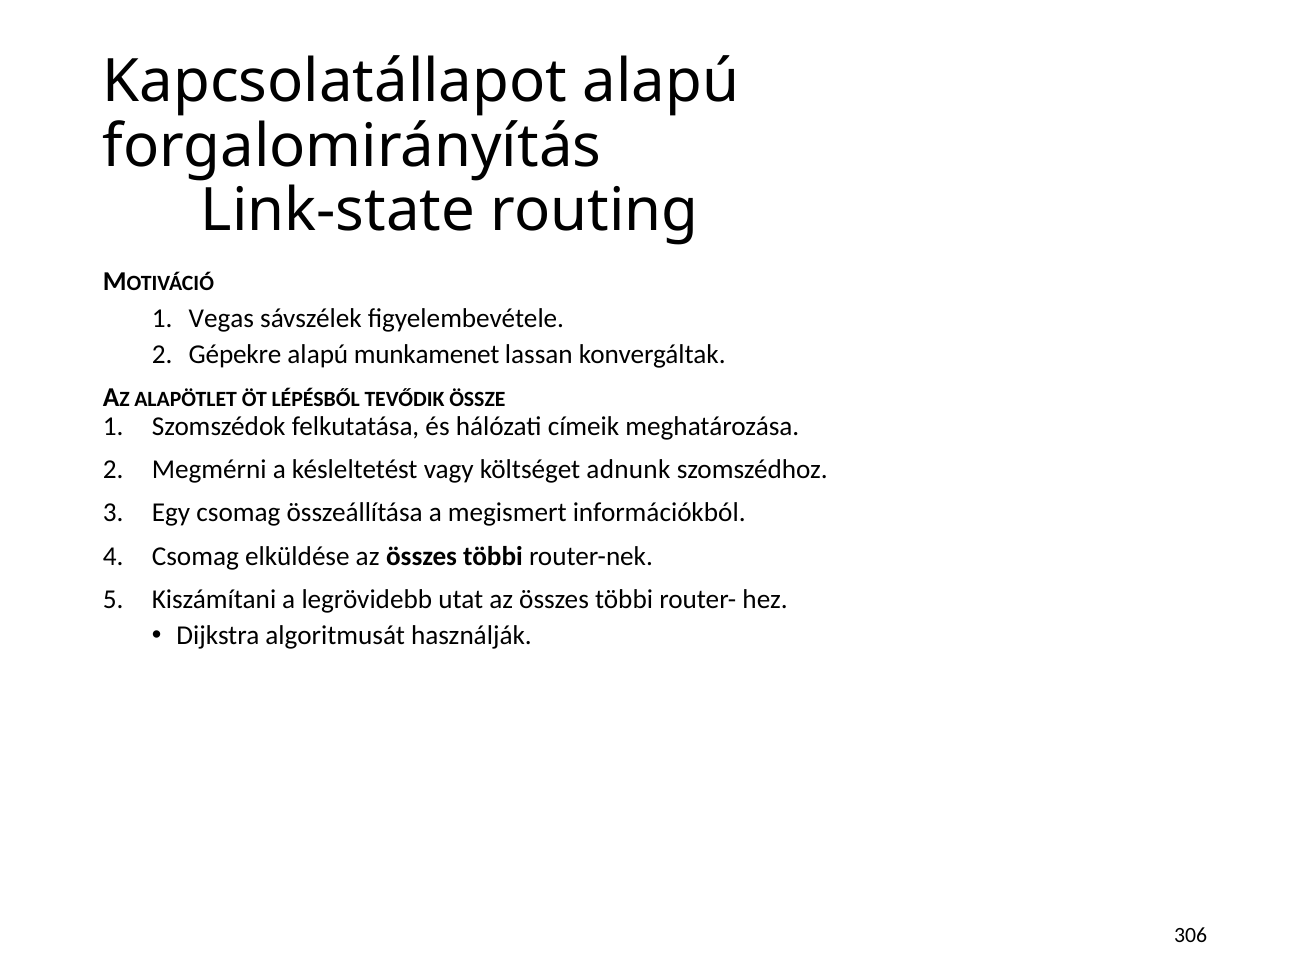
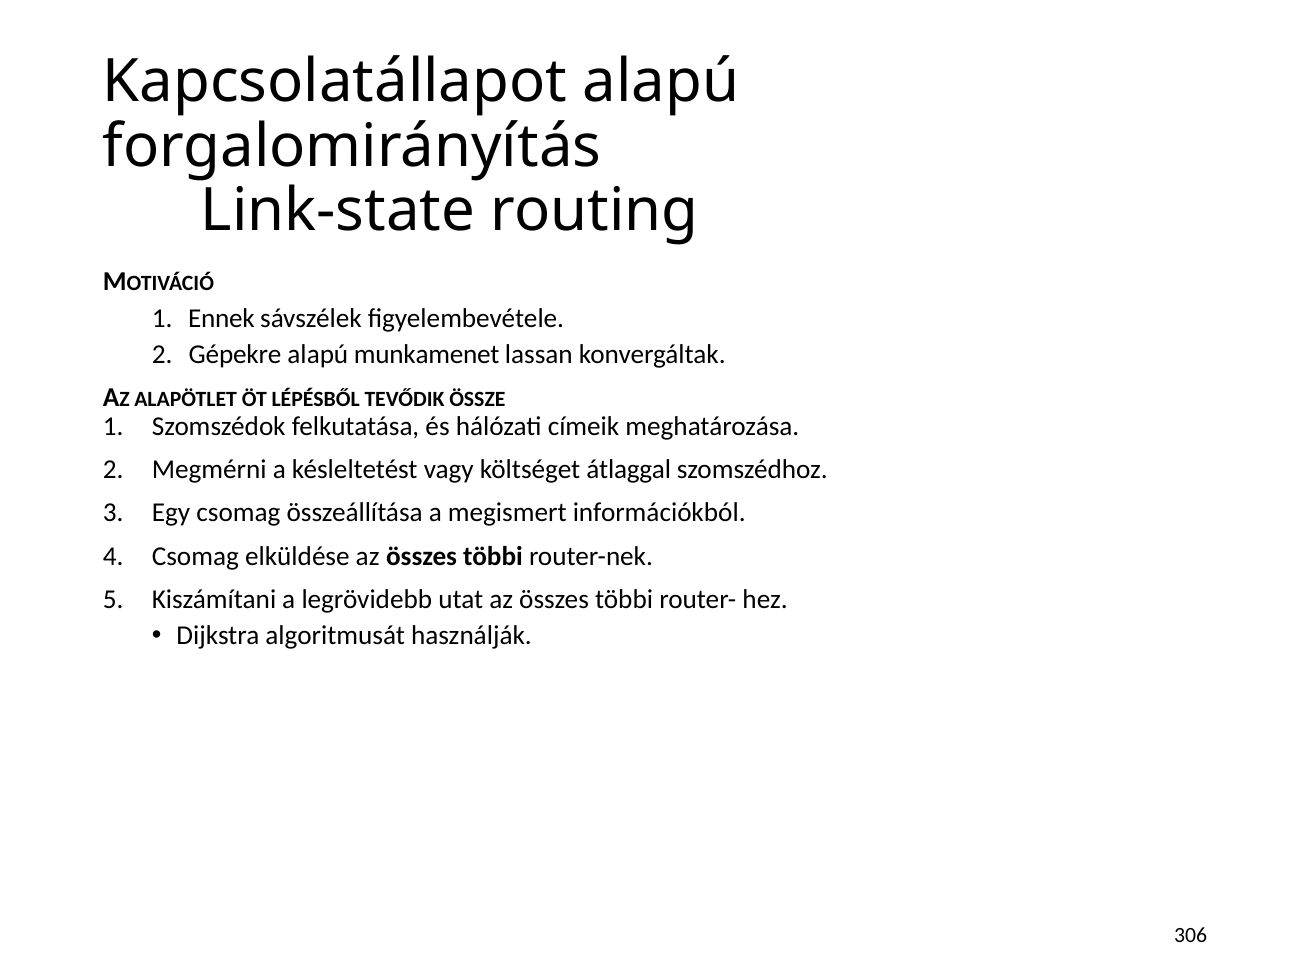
Vegas: Vegas -> Ennek (221, 318)
adnunk: adnunk -> átlaggal (629, 470)
